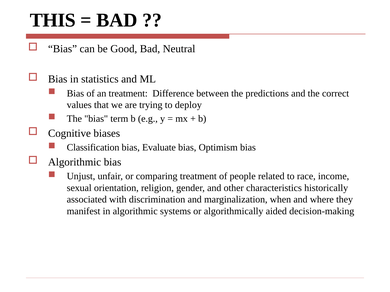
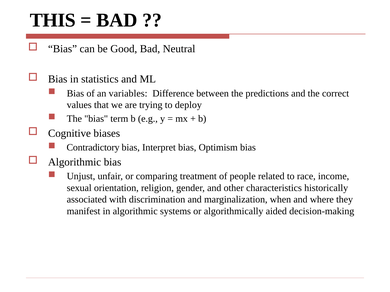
an treatment: treatment -> variables (128, 93)
Classification: Classification -> Contradictory (93, 148)
Evaluate: Evaluate -> Interpret (159, 148)
